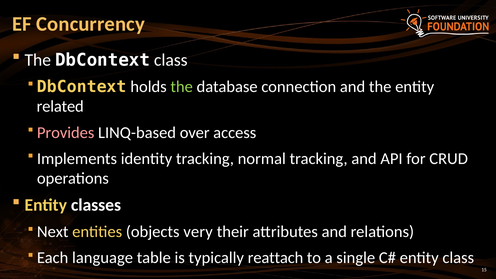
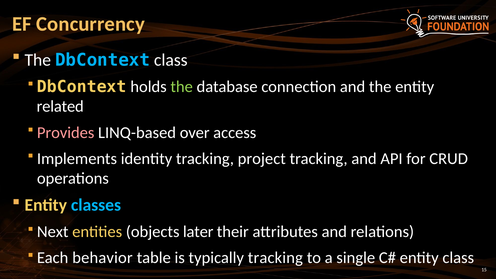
DbContext colour: white -> light blue (103, 60)
normal: normal -> project (262, 159)
classes colour: white -> light blue (96, 205)
very: very -> later (198, 232)
language: language -> behavior (102, 258)
typically reattach: reattach -> tracking (275, 258)
